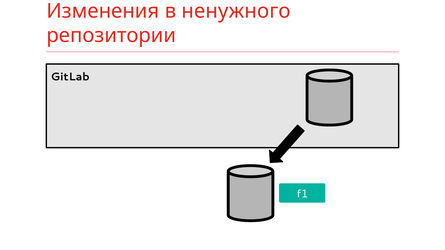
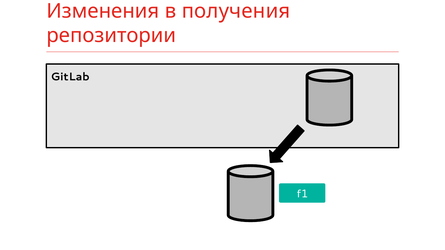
ненужного: ненужного -> получения (236, 11)
